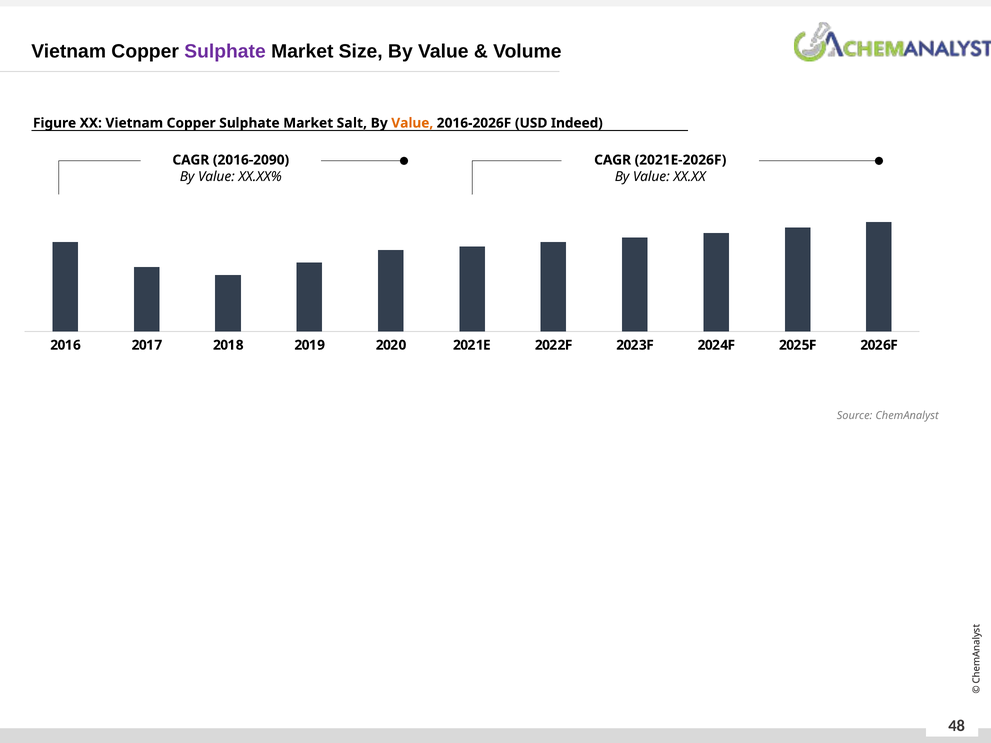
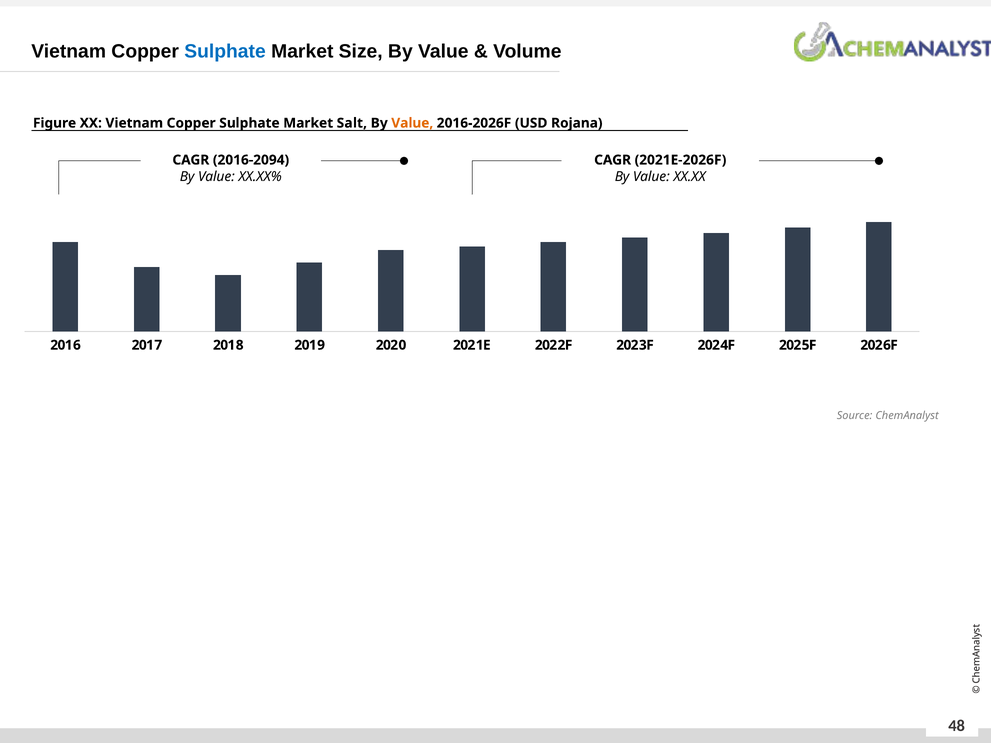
Sulphate colour: purple -> blue (225, 51)
Indeed: Indeed -> Rojana (577, 123)
2016-2090: 2016-2090 -> 2016-2094 (251, 160)
